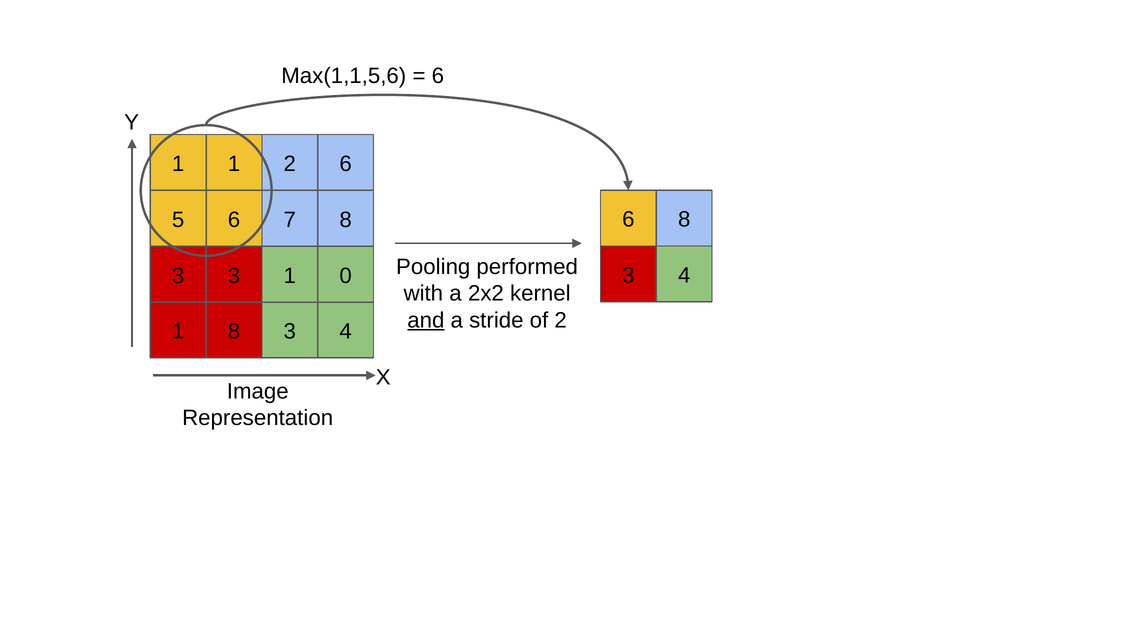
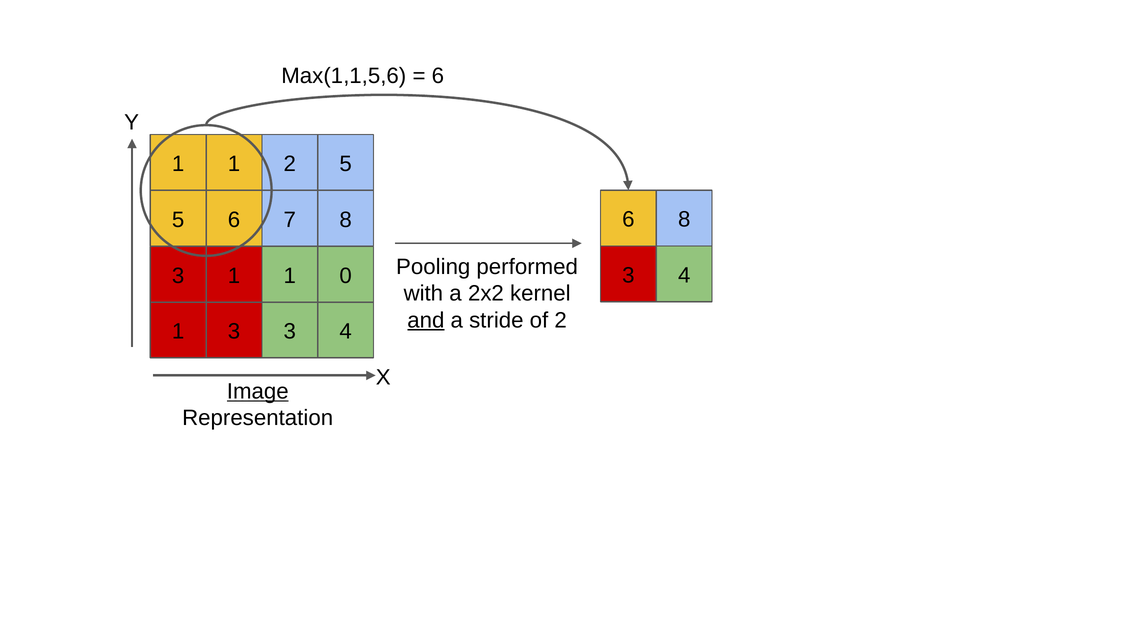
2 6: 6 -> 5 (346, 164)
3 3: 3 -> 1 (234, 276)
1 8: 8 -> 3 (234, 332)
Image underline: none -> present (258, 392)
